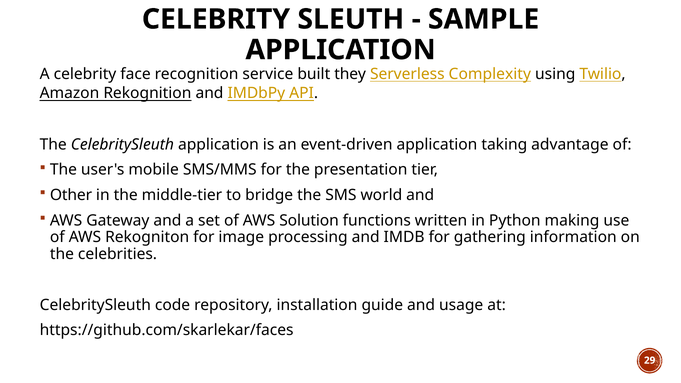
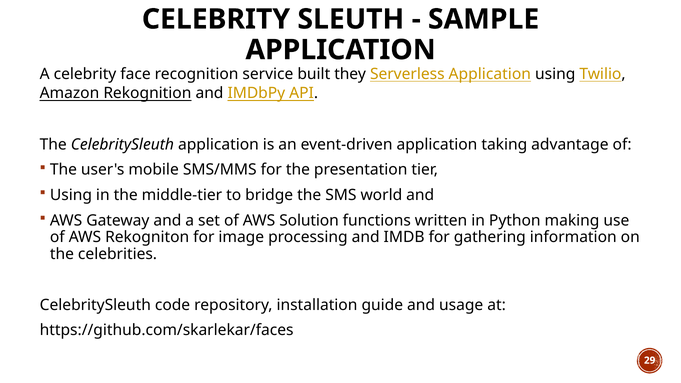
Serverless Complexity: Complexity -> Application (490, 74)
Other: Other -> Using (71, 195)
